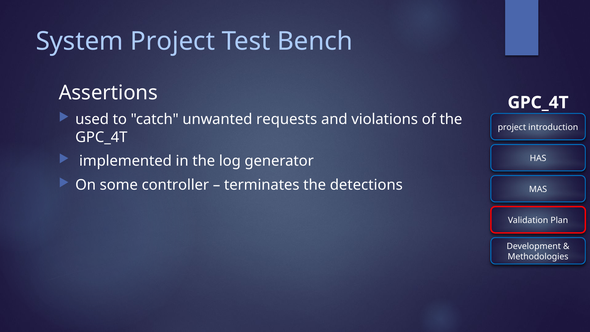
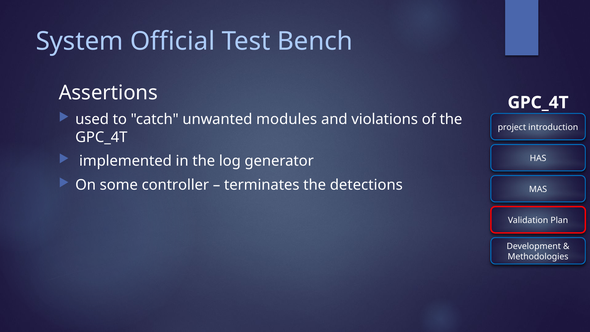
System Project: Project -> Official (173, 41)
requests: requests -> modules (287, 119)
